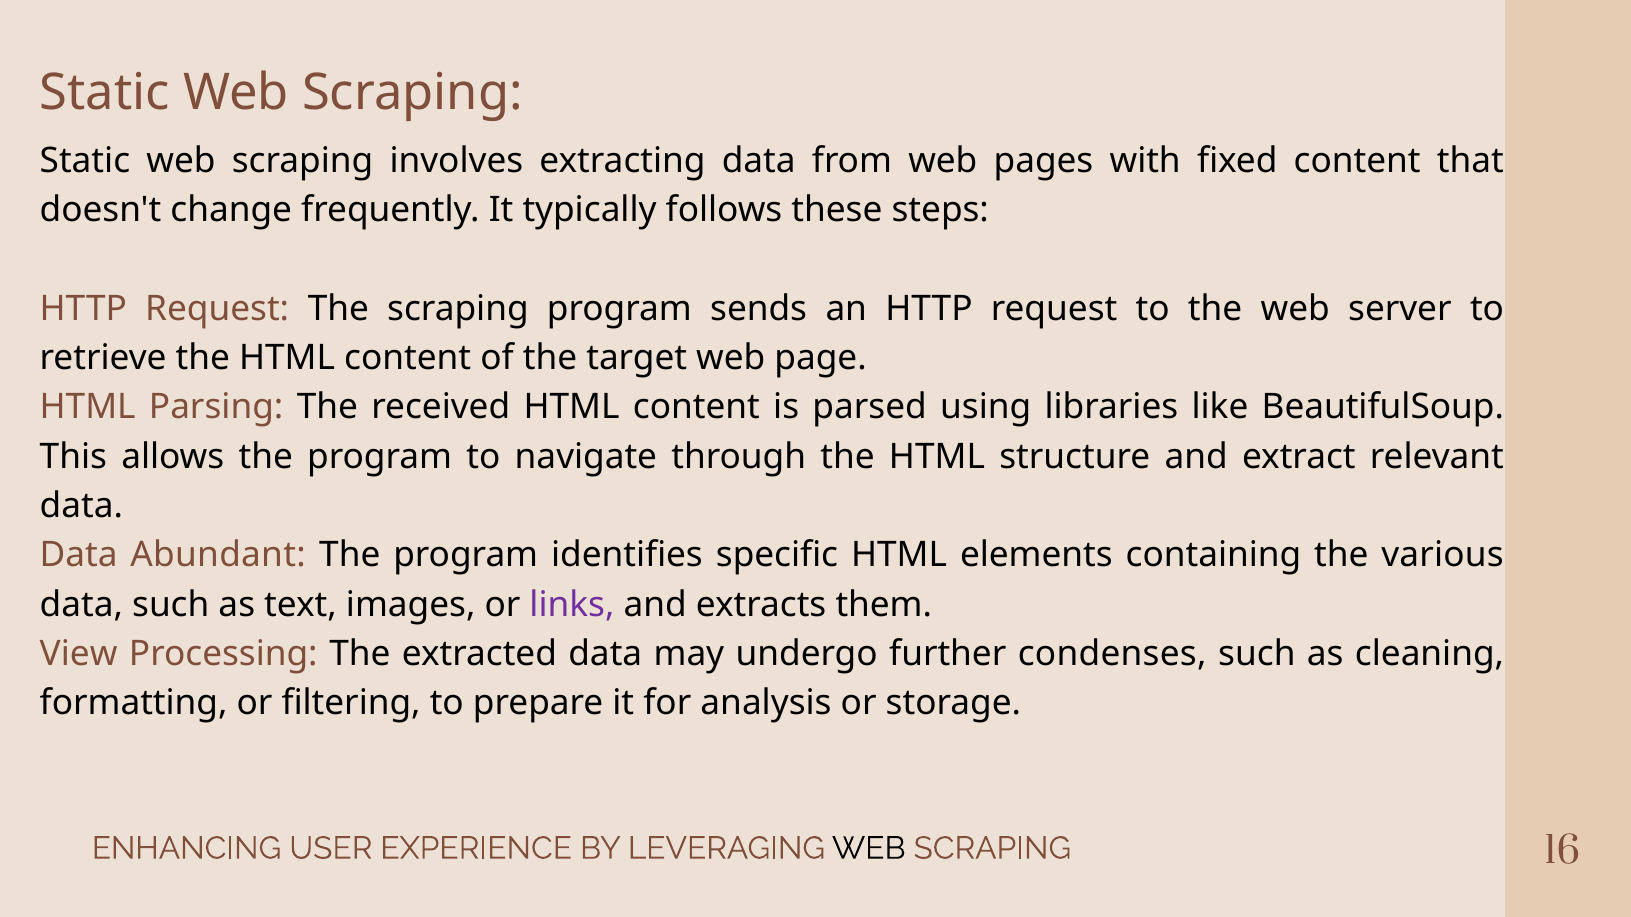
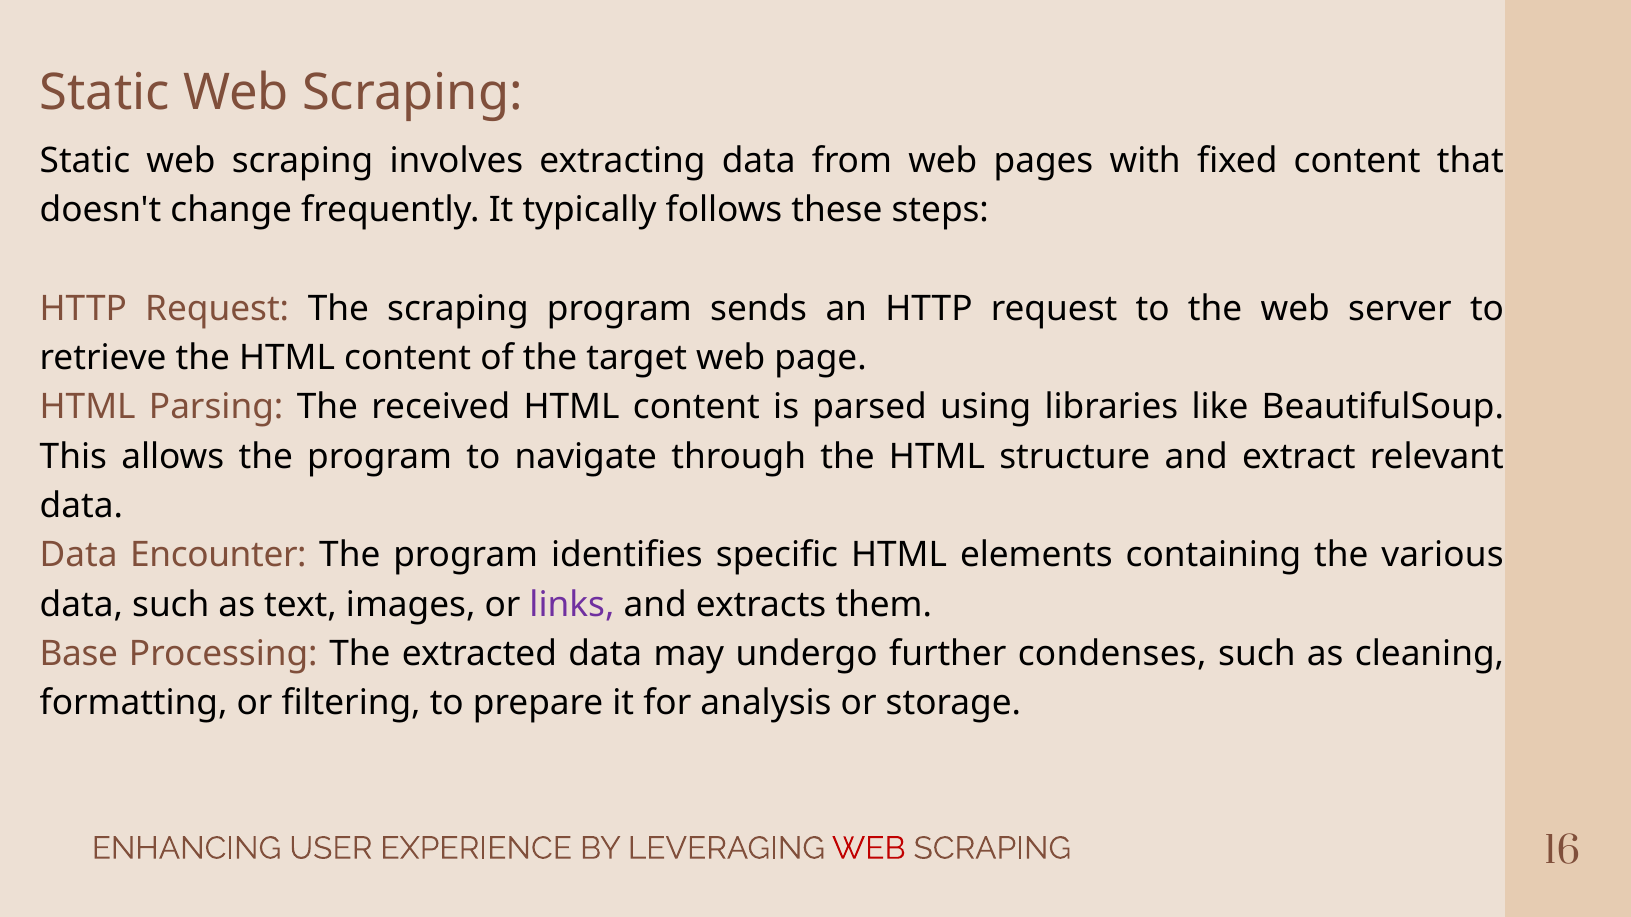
Abundant: Abundant -> Encounter (218, 555)
View: View -> Base (79, 654)
WEB colour: black -> red (869, 849)
